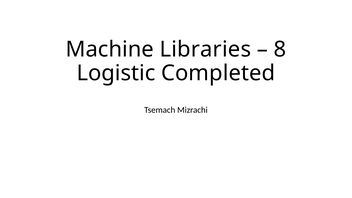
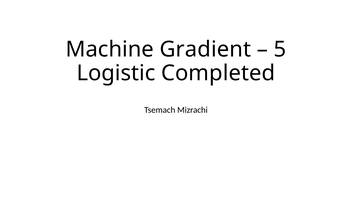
Libraries: Libraries -> Gradient (205, 49)
8: 8 -> 5 (280, 49)
